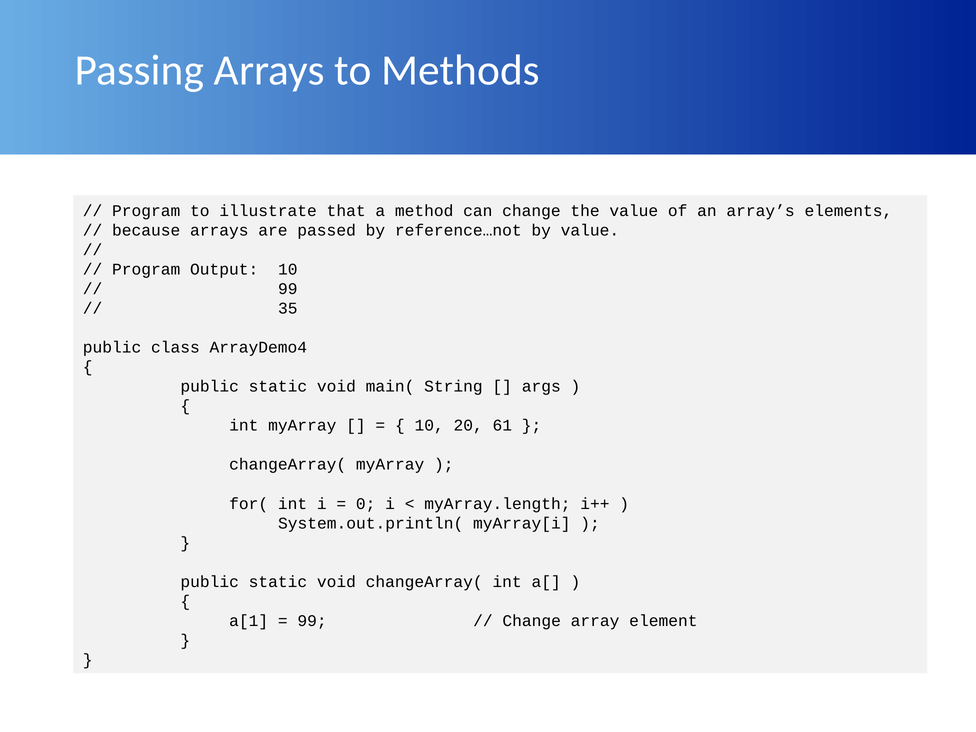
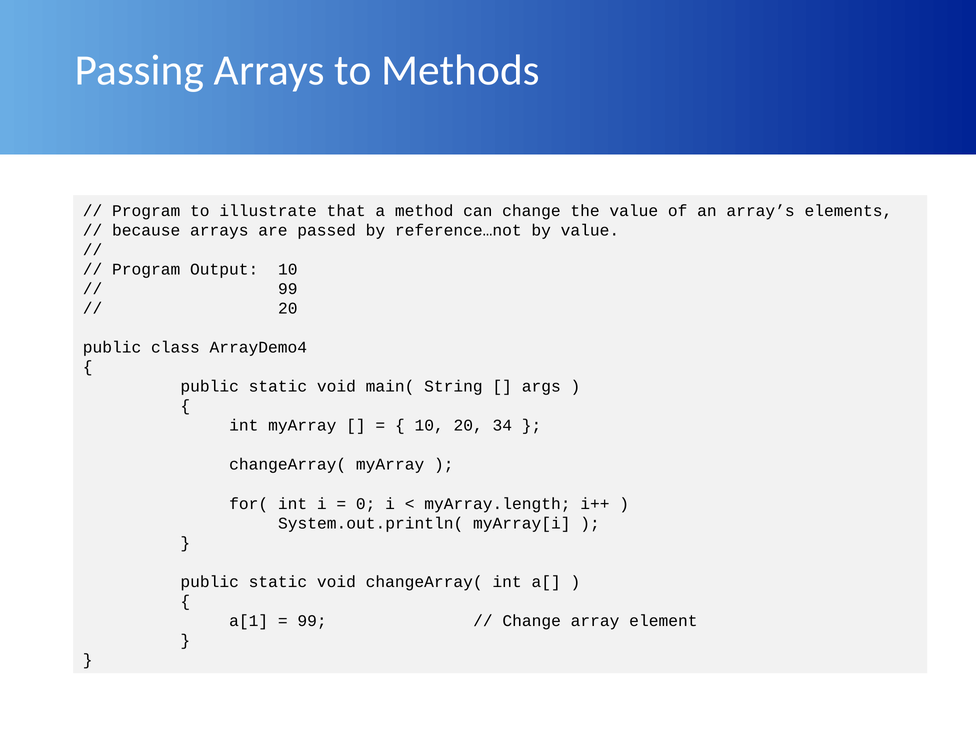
35: 35 -> 20 (288, 308)
61: 61 -> 34 (502, 426)
